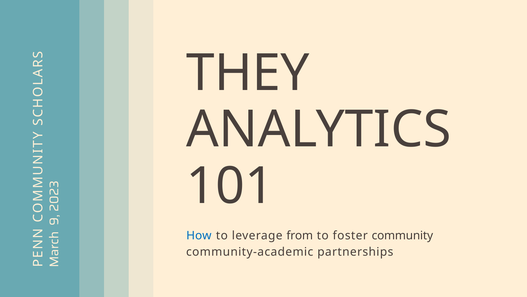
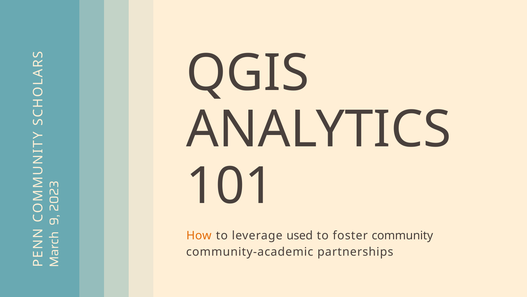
THEY: THEY -> QGIS (248, 73)
How colour: blue -> orange (199, 235)
from: from -> used (300, 235)
